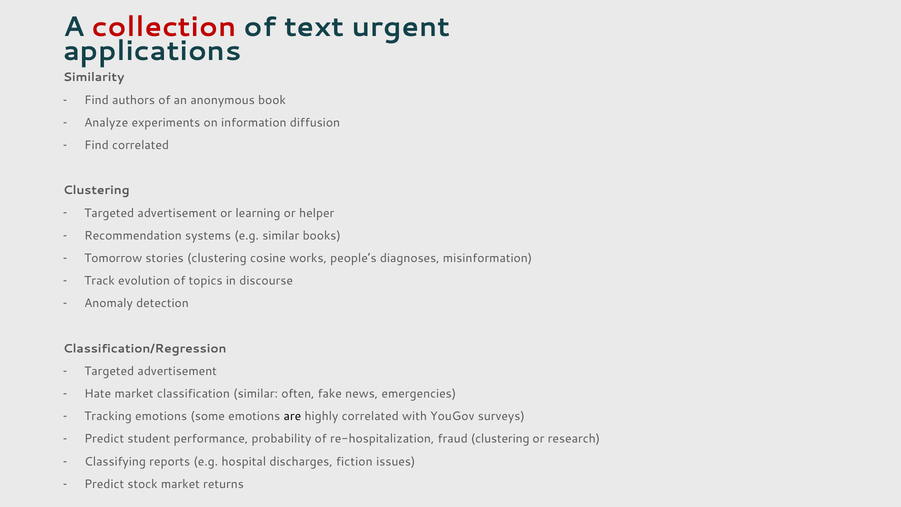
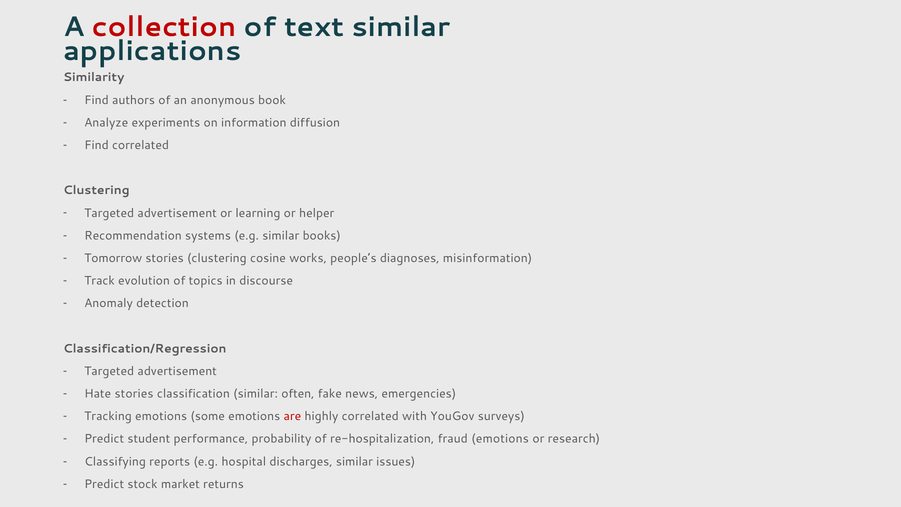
text urgent: urgent -> similar (401, 27)
Hate market: market -> stories (134, 394)
are colour: black -> red (292, 416)
fraud clustering: clustering -> emotions (500, 439)
discharges fiction: fiction -> similar (354, 461)
